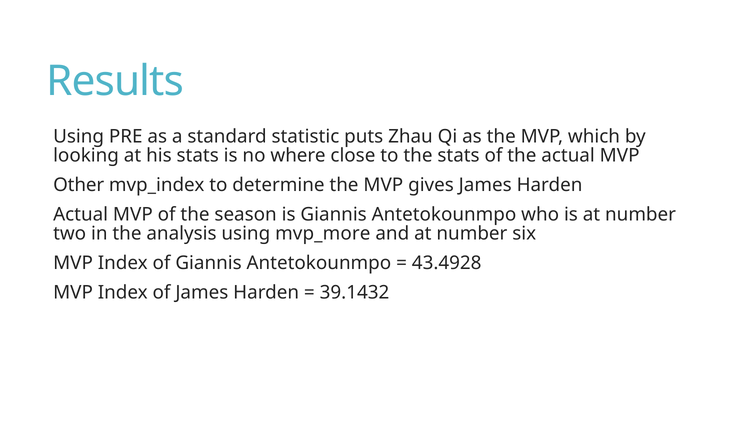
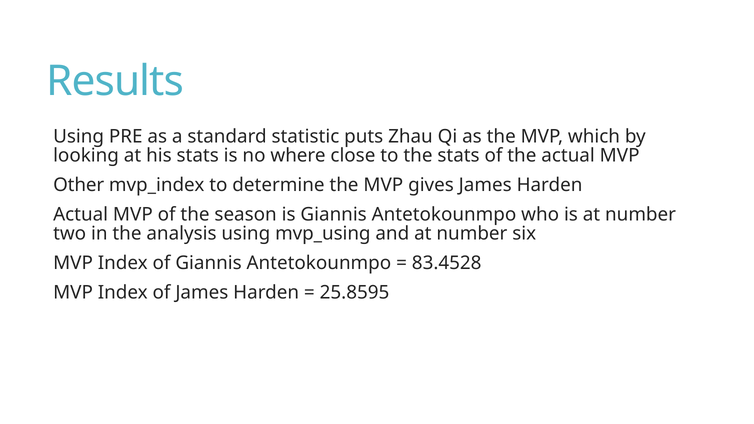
mvp_more: mvp_more -> mvp_using (323, 234)
43.4928: 43.4928 -> 83.4528 (447, 263)
39.1432: 39.1432 -> 25.8595 (355, 293)
